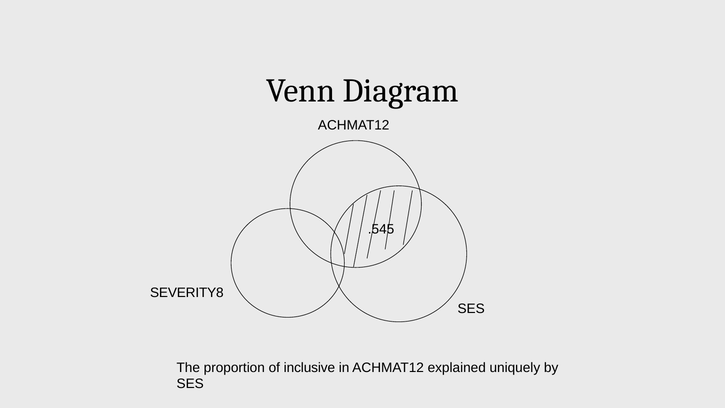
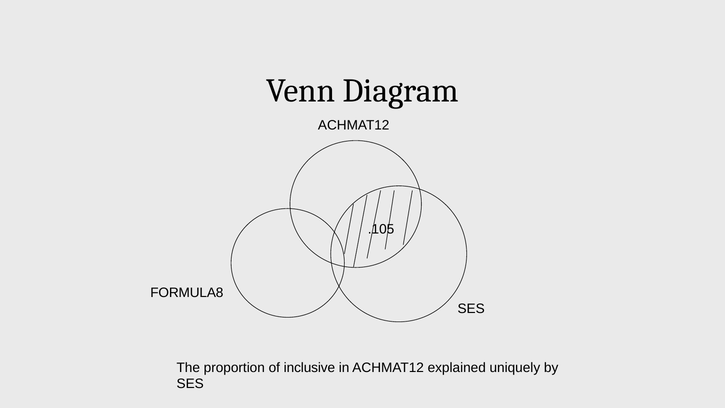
.545: .545 -> .105 (381, 229)
SEVERITY8: SEVERITY8 -> FORMULA8 (187, 293)
